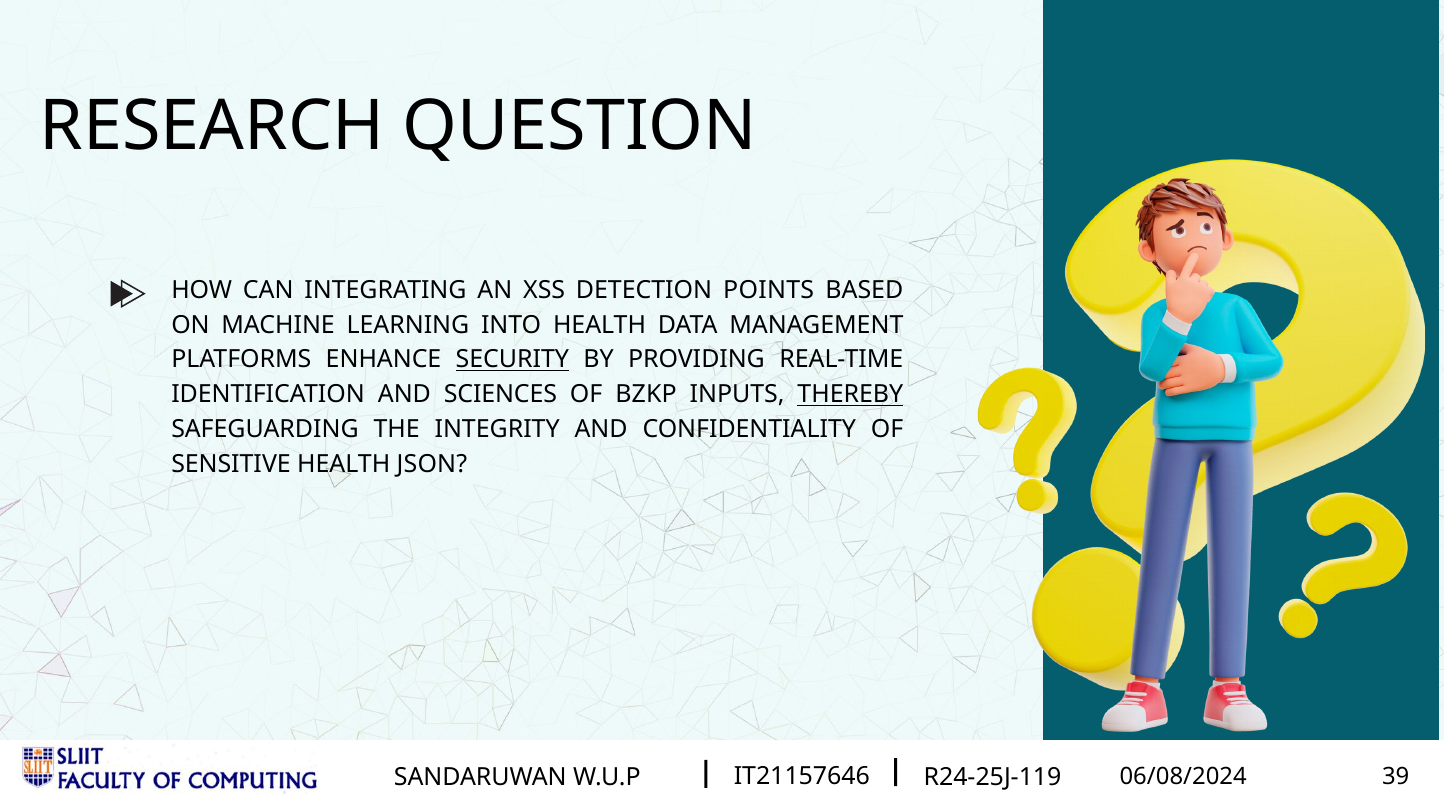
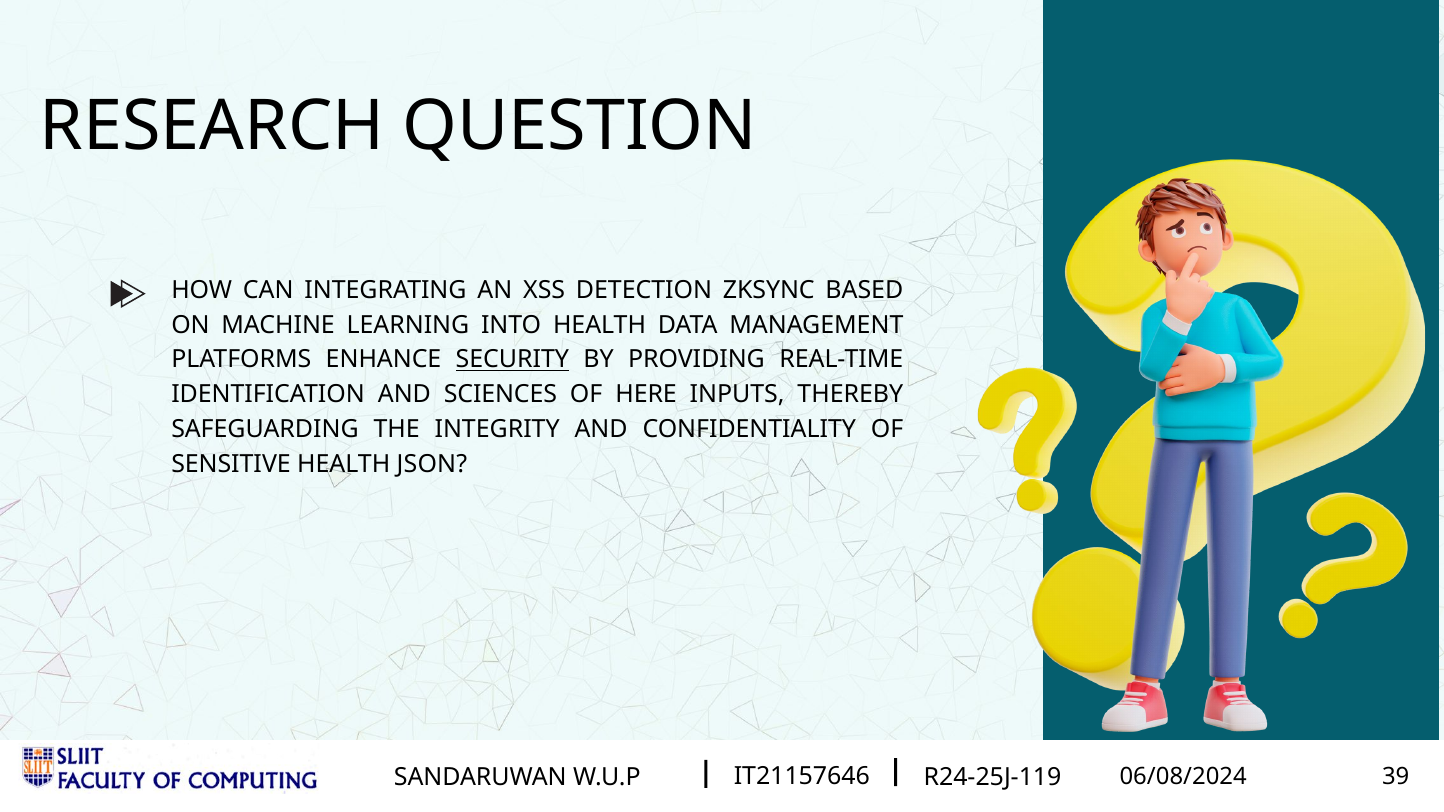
POINTS: POINTS -> ZKSYNC (769, 290)
BZKP: BZKP -> HERE (646, 395)
THEREBY underline: present -> none (850, 395)
